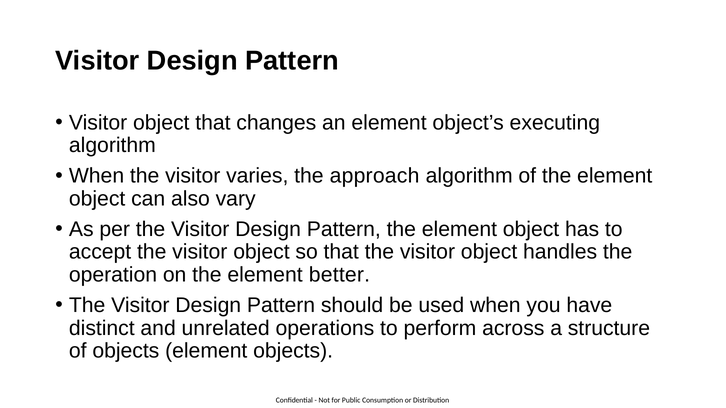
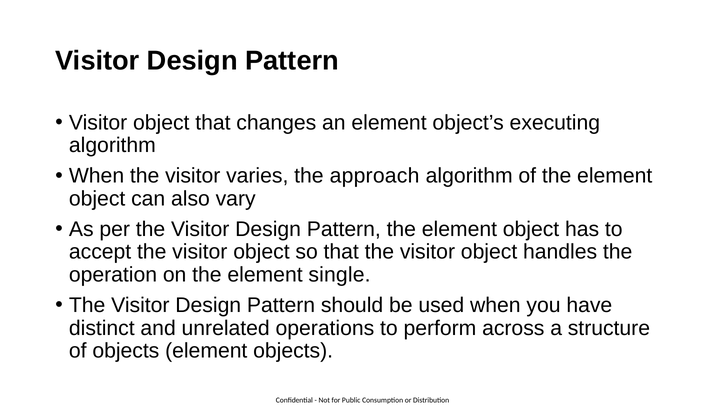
better: better -> single (340, 275)
